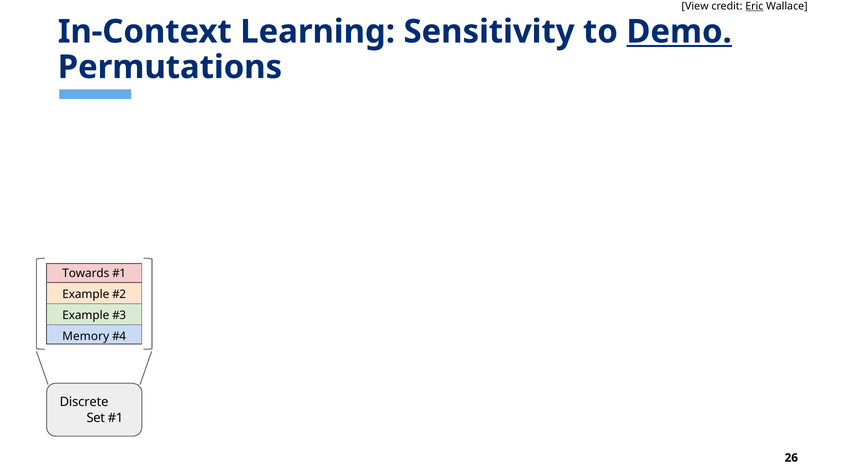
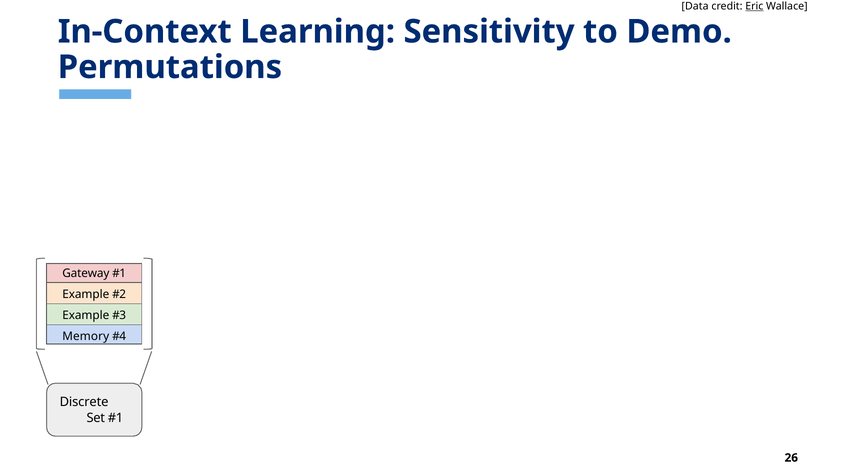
View: View -> Data (695, 6)
Demo underline: present -> none (679, 32)
Towards: Towards -> Gateway (86, 273)
